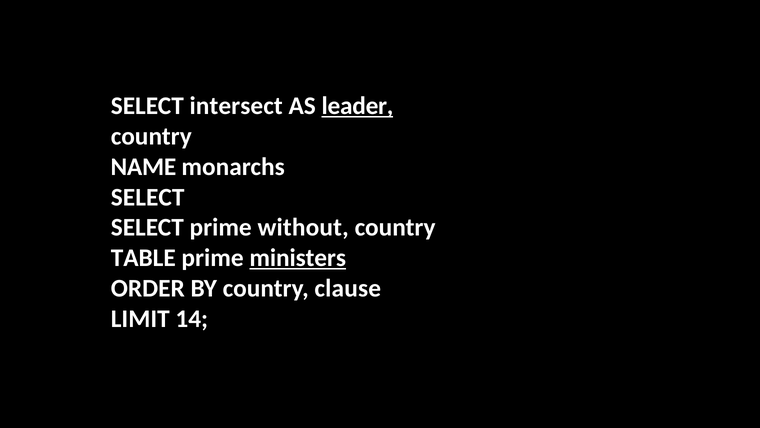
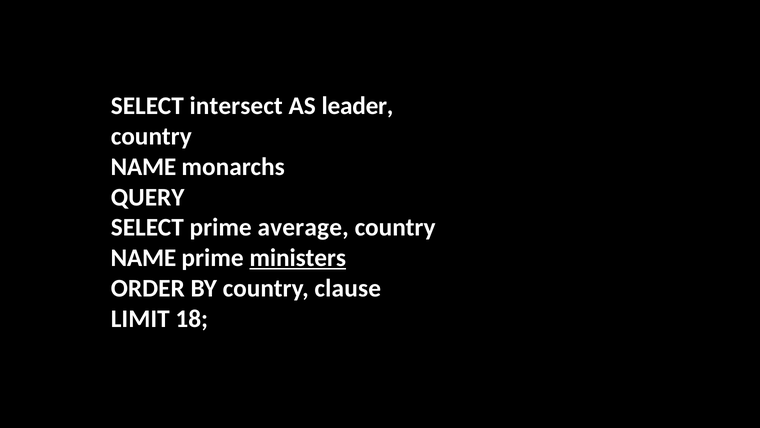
leader underline: present -> none (357, 106)
SELECT: SELECT -> QUERY (148, 197)
without: without -> average (303, 227)
TABLE: TABLE -> NAME (143, 258)
14: 14 -> 18 (192, 319)
